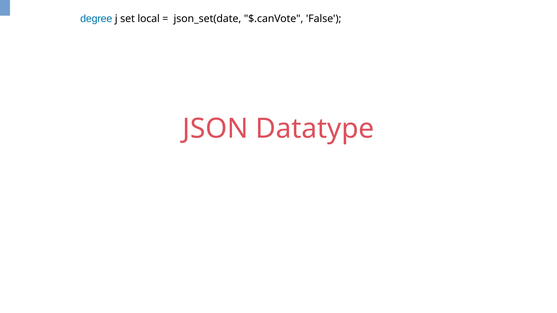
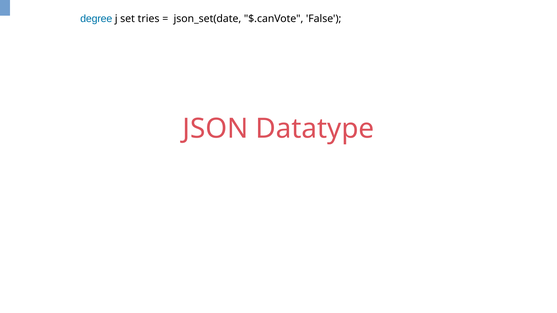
local: local -> tries (149, 19)
